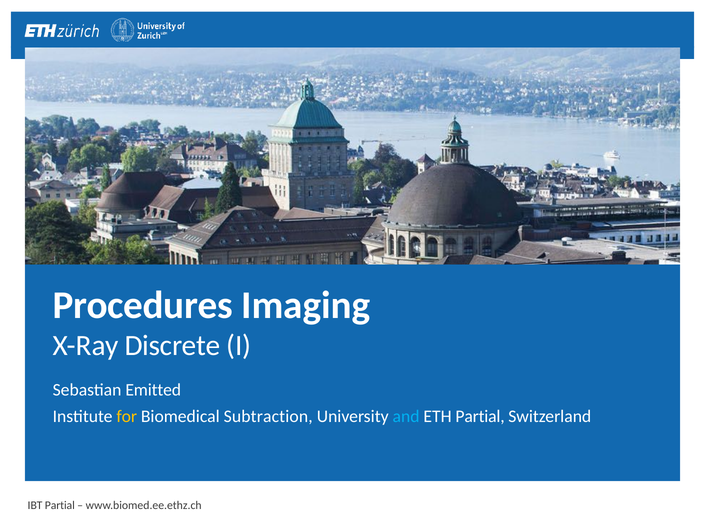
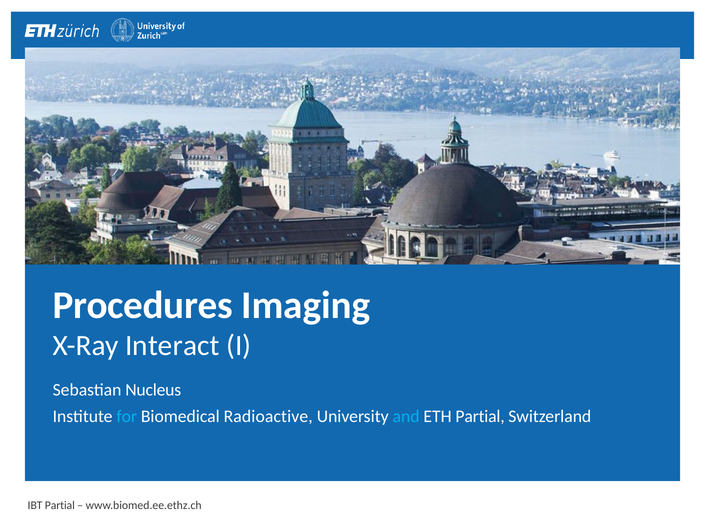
Discrete: Discrete -> Interact (172, 345)
Emitted: Emitted -> Nucleus (153, 390)
for colour: yellow -> light blue (127, 416)
Subtraction: Subtraction -> Radioactive (268, 416)
